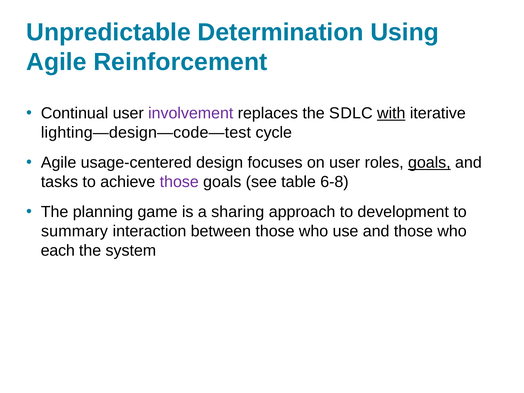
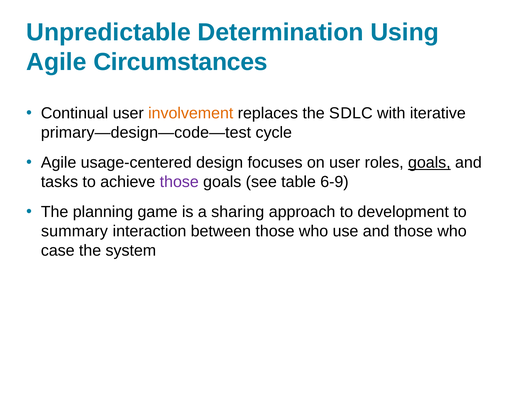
Reinforcement: Reinforcement -> Circumstances (181, 62)
involvement colour: purple -> orange (191, 113)
with underline: present -> none (391, 113)
lighting—design—code—test: lighting—design—code—test -> primary—design—code—test (146, 133)
6-8: 6-8 -> 6-9 (334, 182)
each: each -> case (58, 250)
